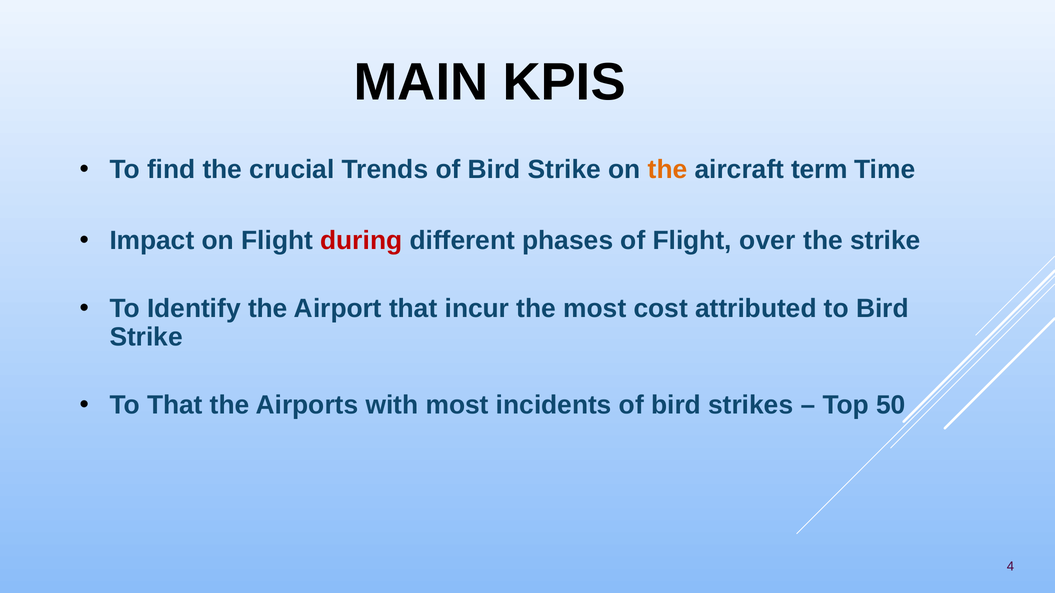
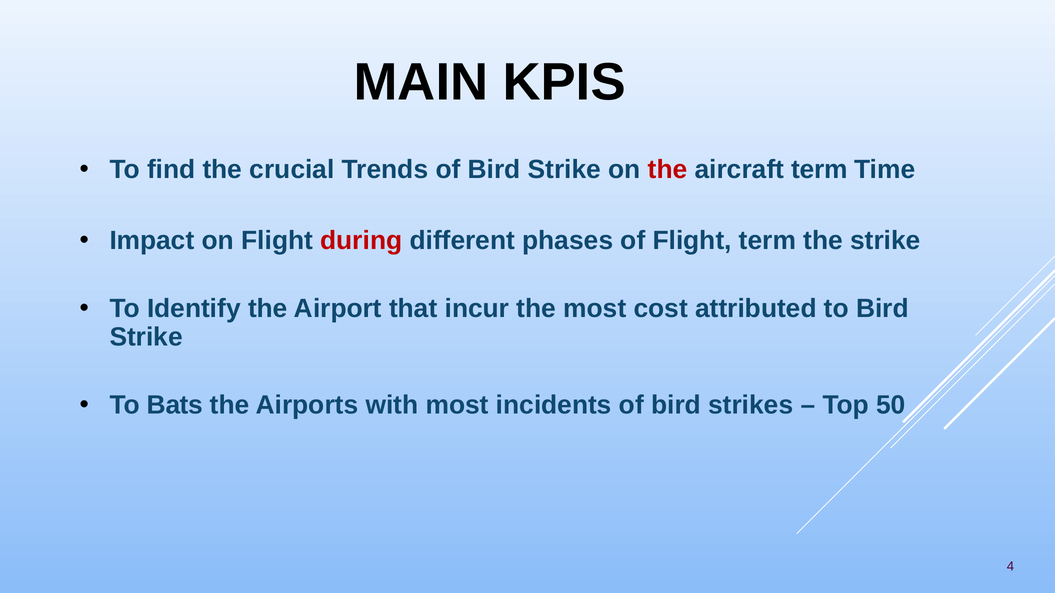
the colour: orange -> red (668, 170)
Flight over: over -> term (768, 241)
To That: That -> Bats (175, 405)
